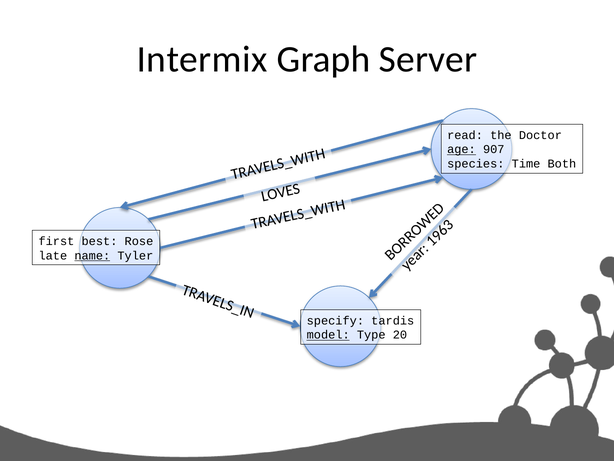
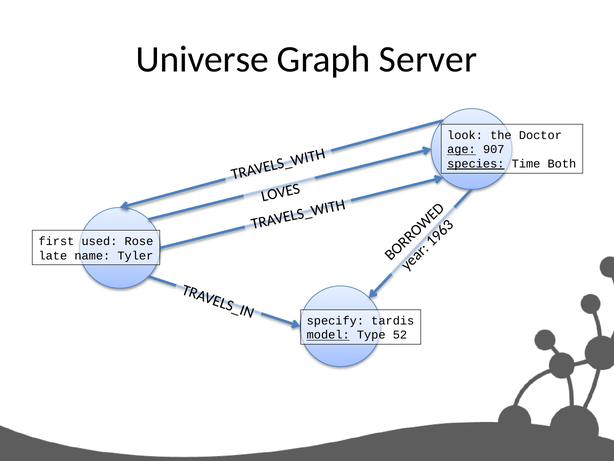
Intermix: Intermix -> Universe (202, 59)
read: read -> look (465, 135)
species underline: none -> present (476, 164)
best: best -> used (100, 241)
name underline: present -> none (92, 255)
20: 20 -> 52 (400, 335)
